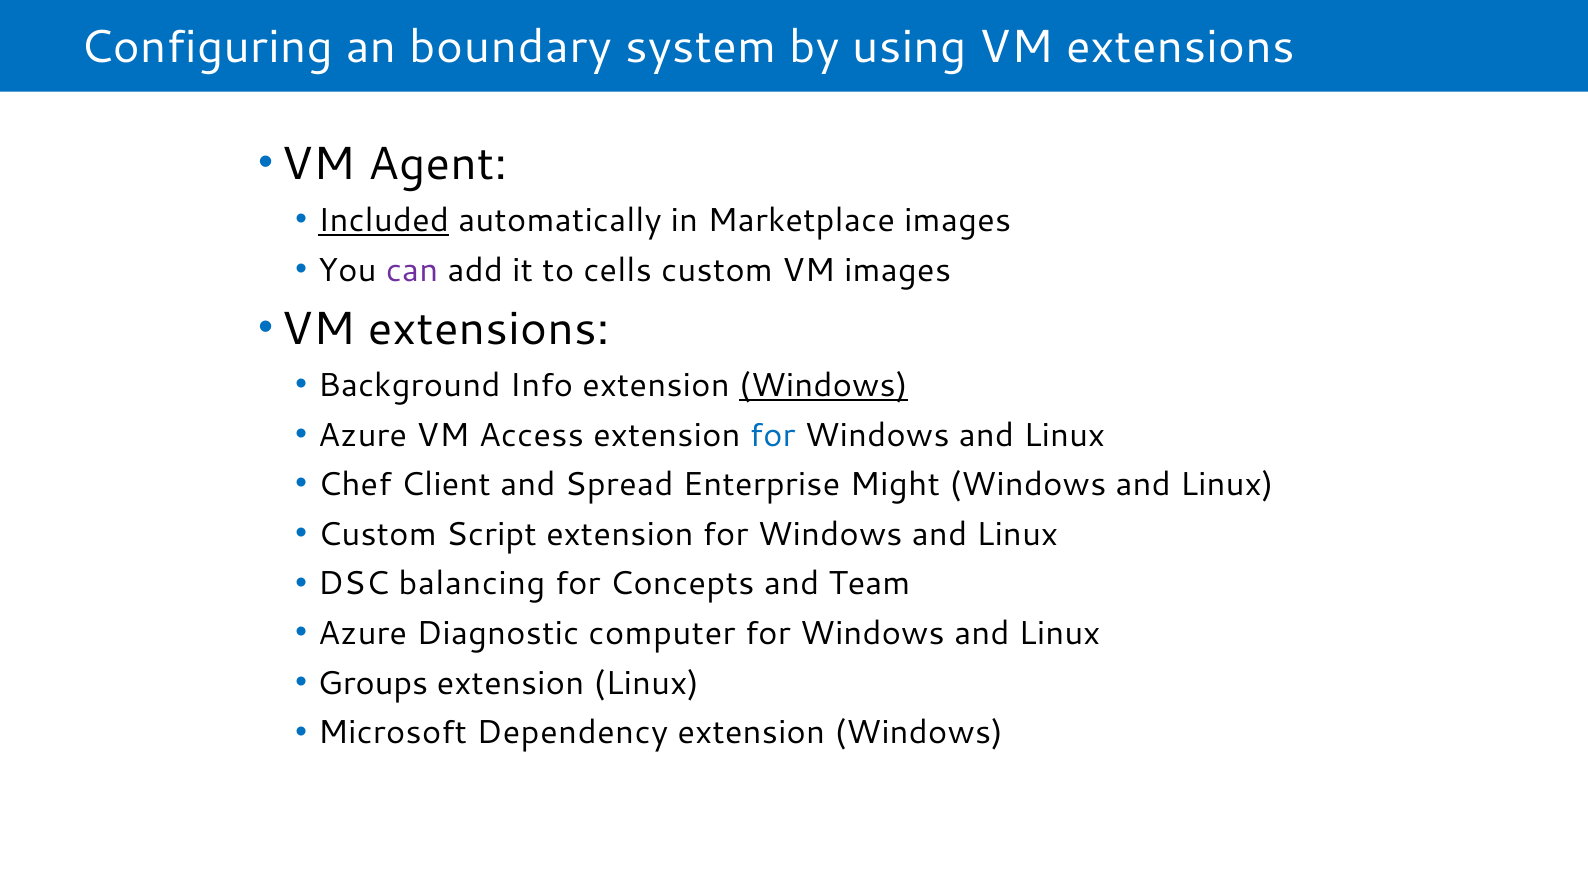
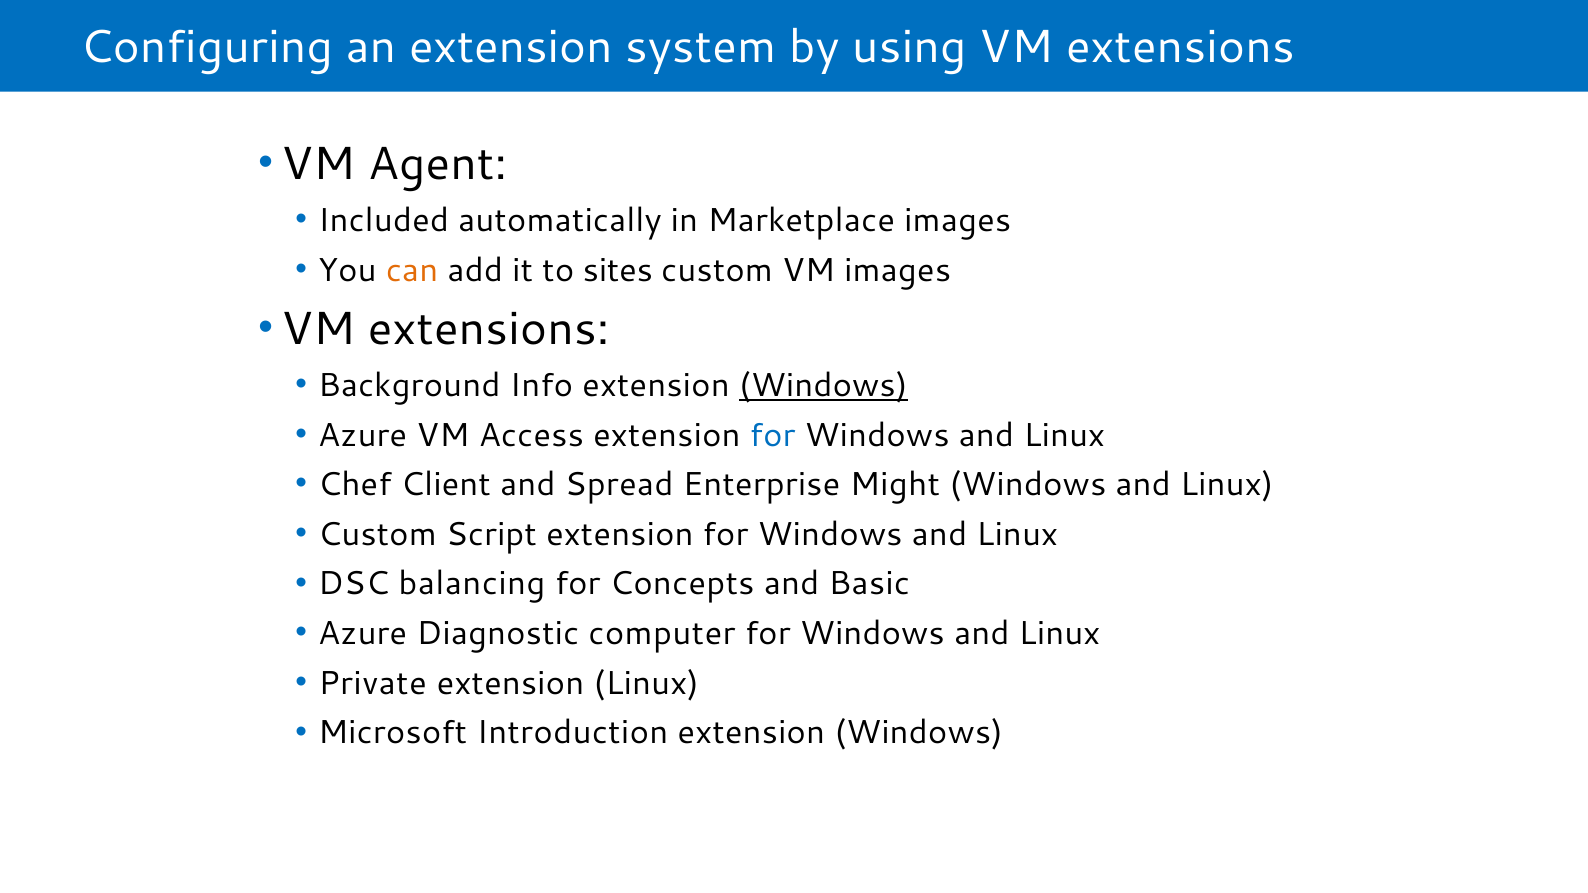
an boundary: boundary -> extension (511, 47)
Included underline: present -> none (383, 221)
can colour: purple -> orange (412, 270)
cells: cells -> sites (618, 270)
Team: Team -> Basic (869, 584)
Groups: Groups -> Private (373, 684)
Dependency: Dependency -> Introduction (572, 733)
